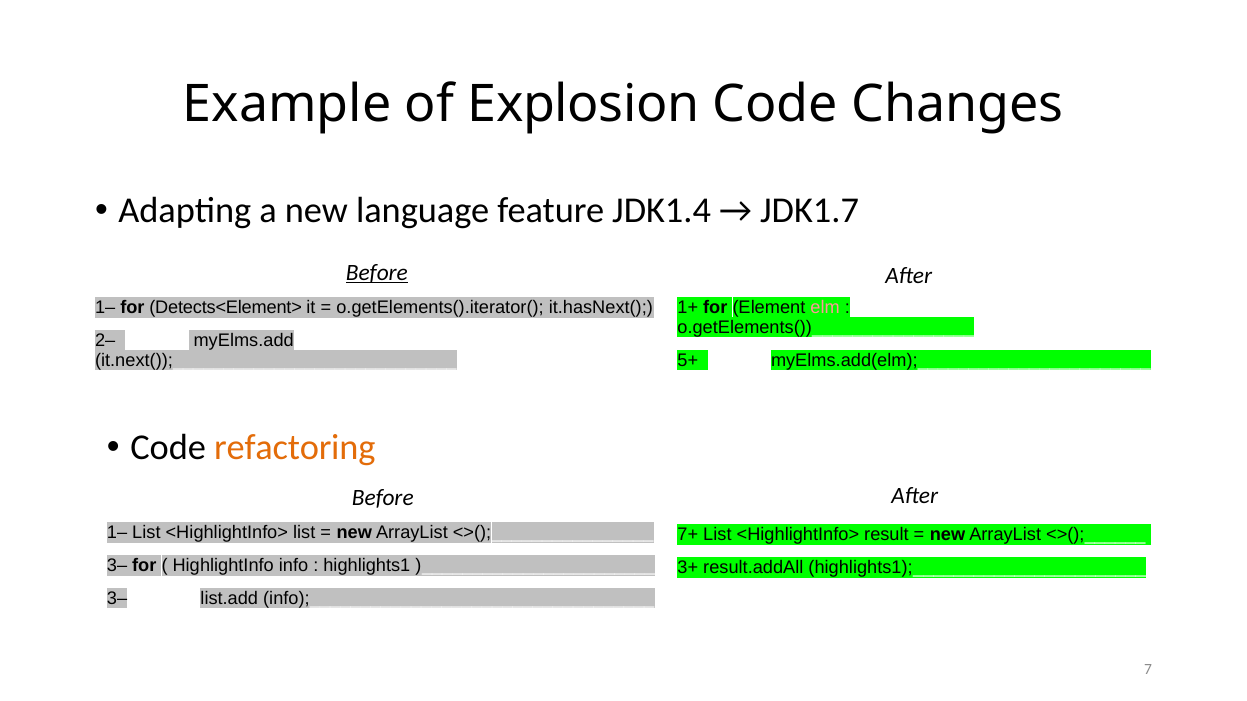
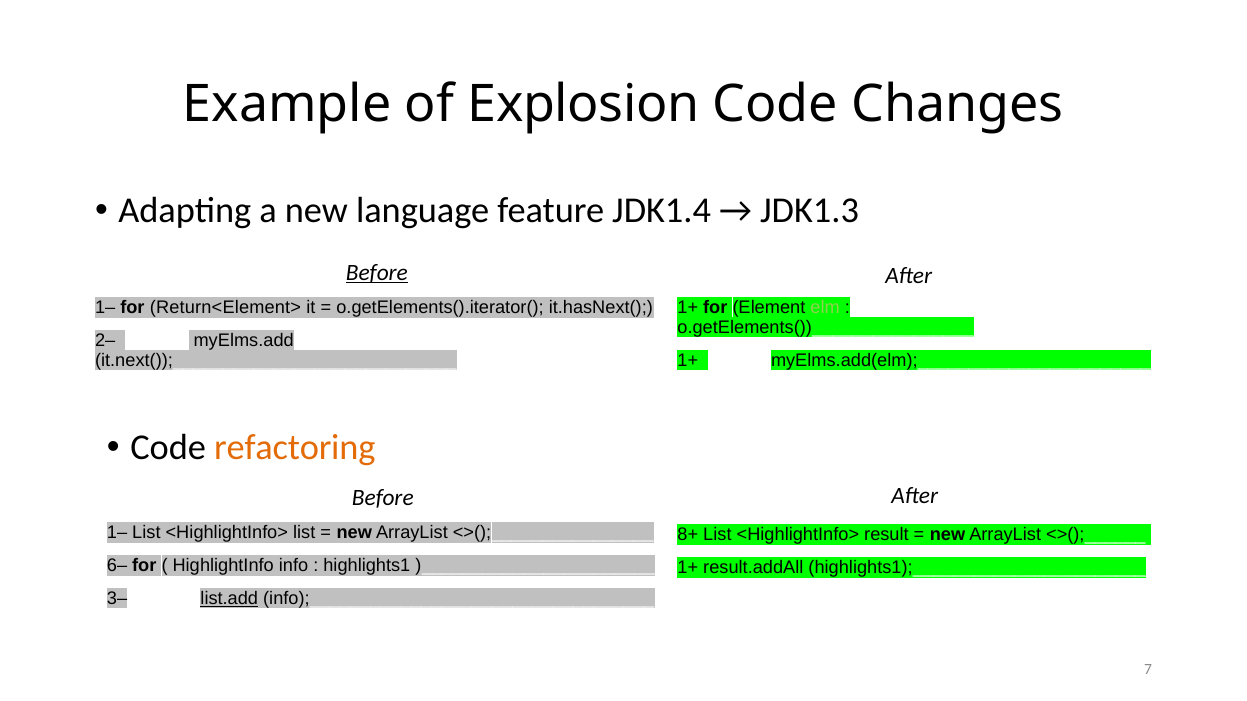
JDK1.7: JDK1.7 -> JDK1.3 (810, 211)
Detects<Element>: Detects<Element> -> Return<Element> (225, 308)
elm colour: pink -> light green (825, 308)
5+: 5+ -> 1+ (688, 360)
7+: 7+ -> 8+ (688, 535)
3–: 3– -> 6– (117, 566)
3+: 3+ -> 1+ (688, 568)
list.add underline: none -> present (229, 599)
